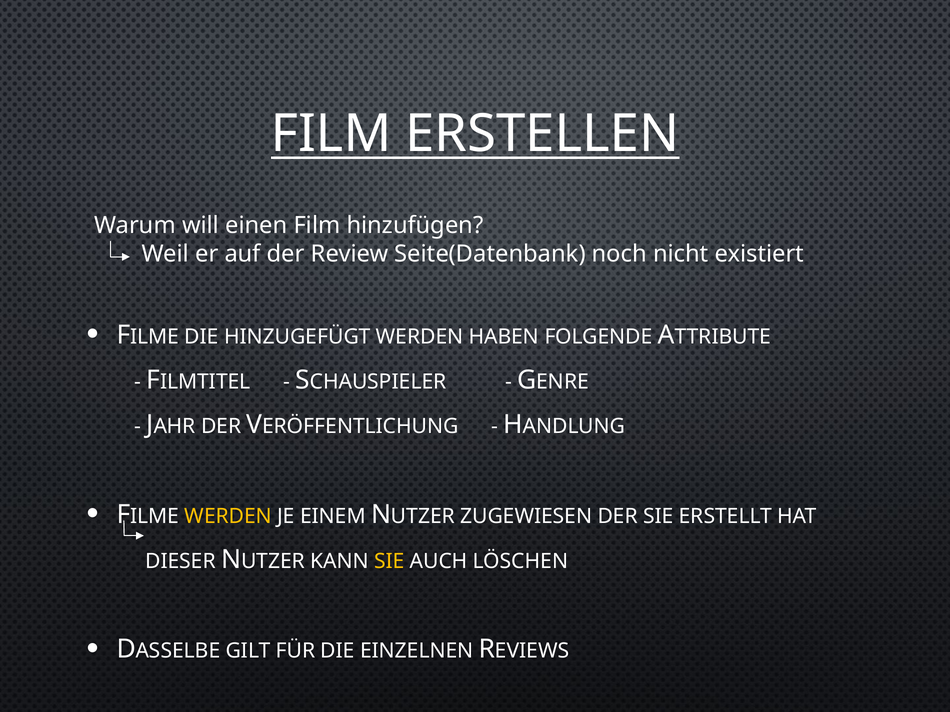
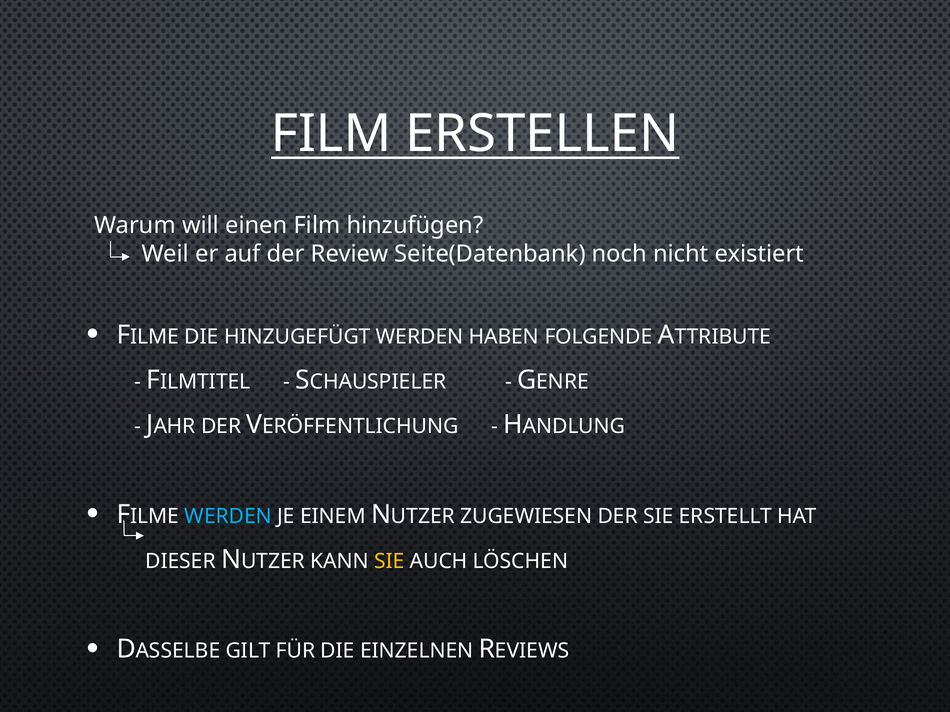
WERDEN colour: yellow -> light blue (228, 517)
